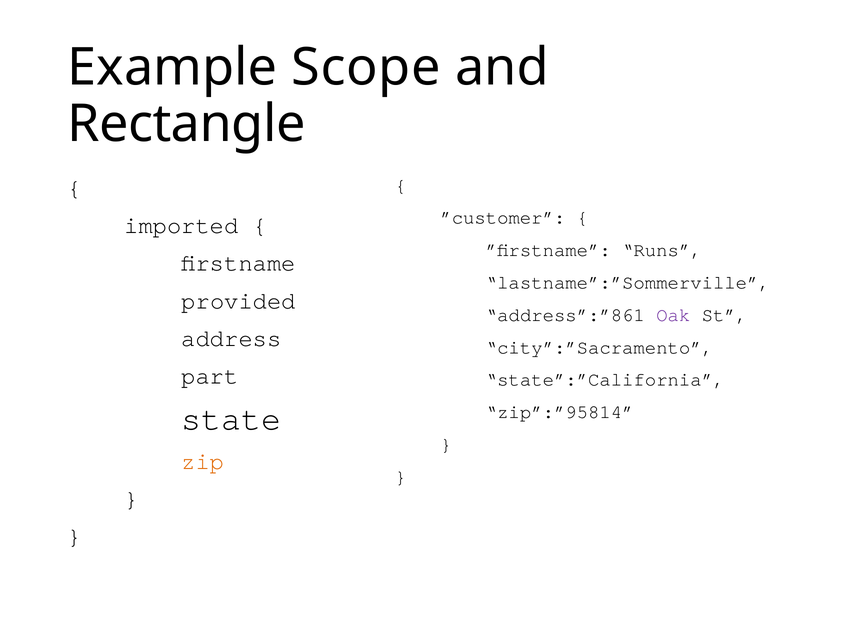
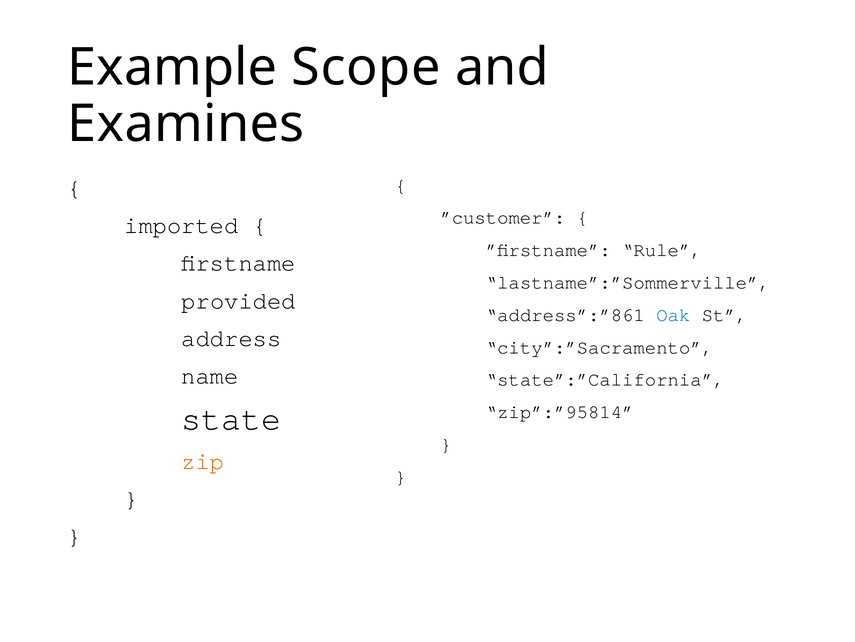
Rectangle: Rectangle -> Examines (186, 124)
Runs: Runs -> Rule (662, 250)
Oak colour: purple -> blue (673, 314)
part: part -> name (210, 376)
